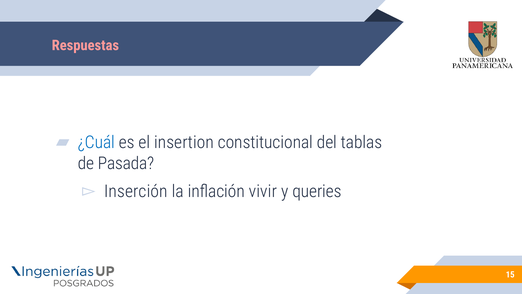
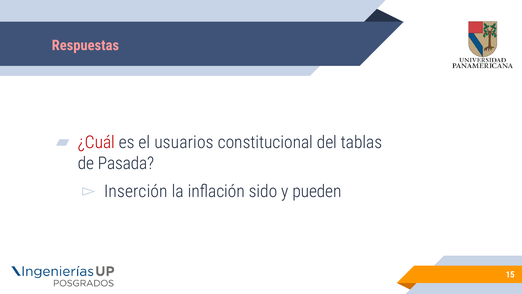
¿Cuál colour: blue -> red (96, 142)
insertion: insertion -> usuarios (184, 142)
vivir: vivir -> sido (263, 191)
queries: queries -> pueden (317, 191)
